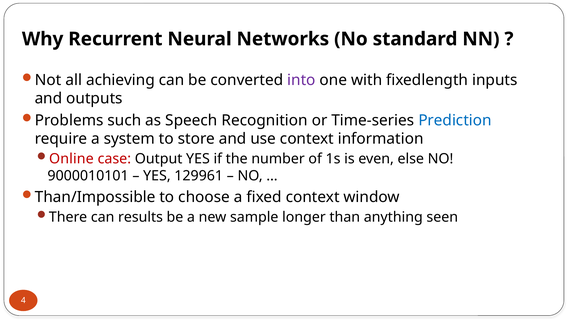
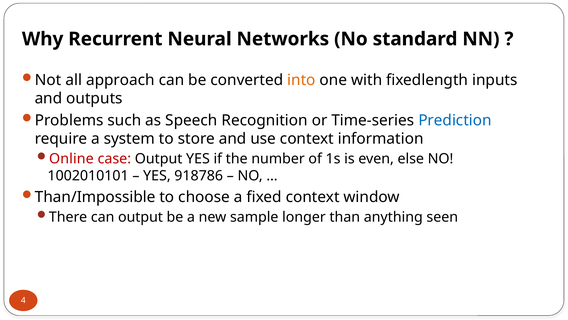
achieving: achieving -> approach (120, 80)
into colour: purple -> orange (301, 80)
9000010101: 9000010101 -> 1002010101 (88, 176)
129961: 129961 -> 918786 (199, 176)
can results: results -> output (141, 217)
